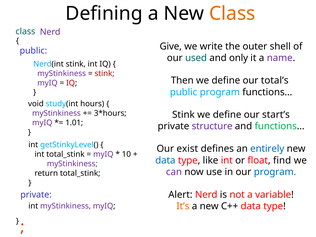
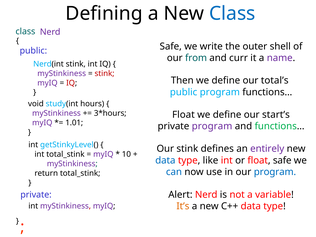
Class colour: orange -> blue (232, 14)
Give: Give -> Safe (171, 46)
used: used -> from (196, 58)
only: only -> curr (239, 58)
Stink: Stink -> Float (183, 115)
private structure: structure -> program (212, 126)
Our exist: exist -> stink (187, 149)
entirely colour: blue -> purple (267, 149)
float find: find -> safe (282, 160)
can colour: purple -> blue (174, 172)
